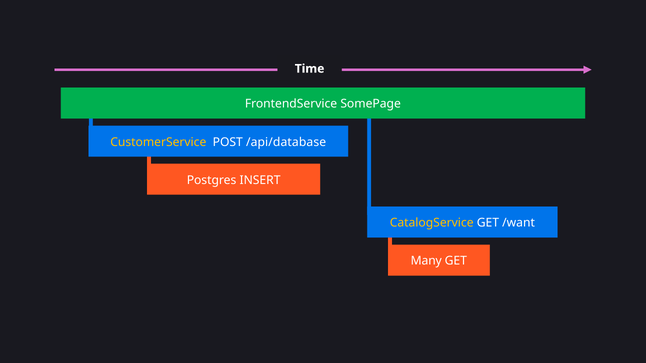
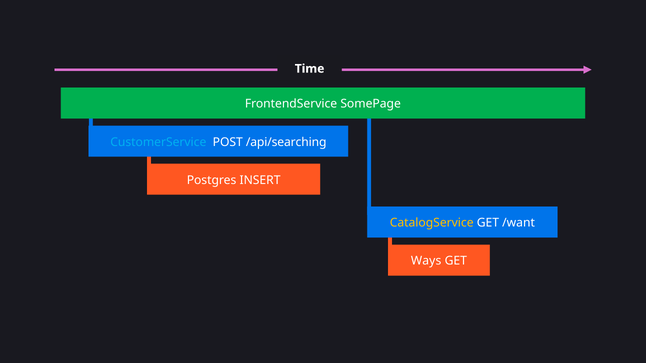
CustomerService colour: yellow -> light blue (158, 142)
/api/database: /api/database -> /api/searching (286, 142)
Many: Many -> Ways (426, 261)
